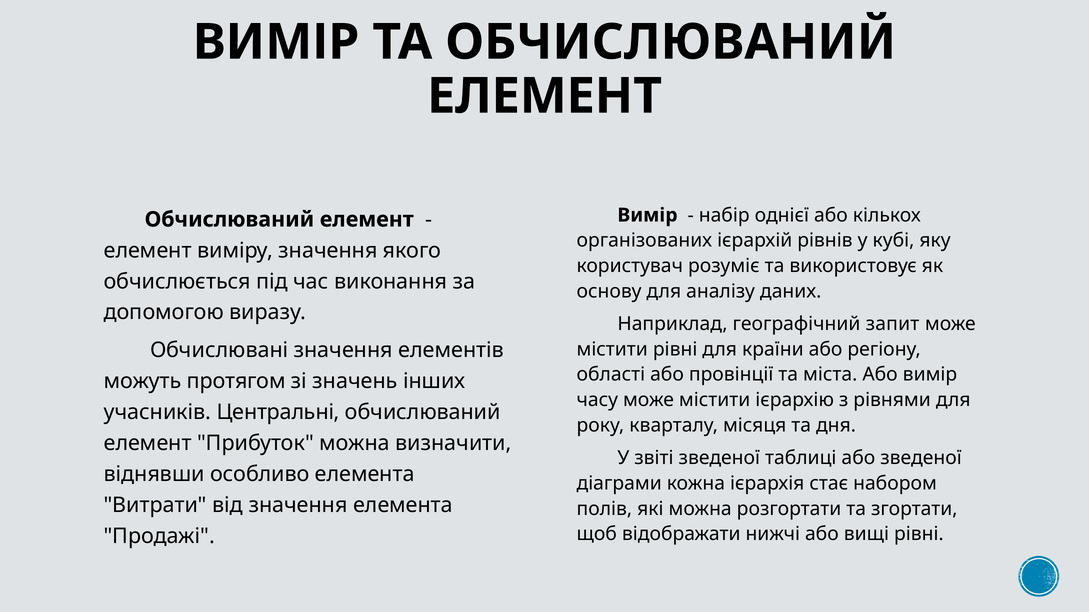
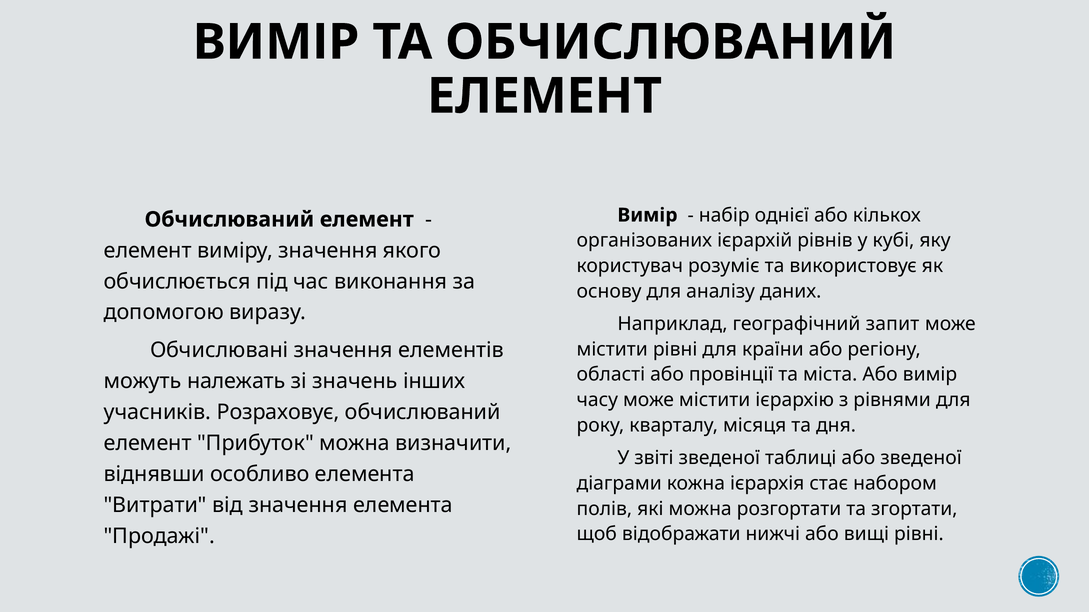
протягом: протягом -> належать (236, 381)
Центральні: Центральні -> Розраховує (278, 412)
